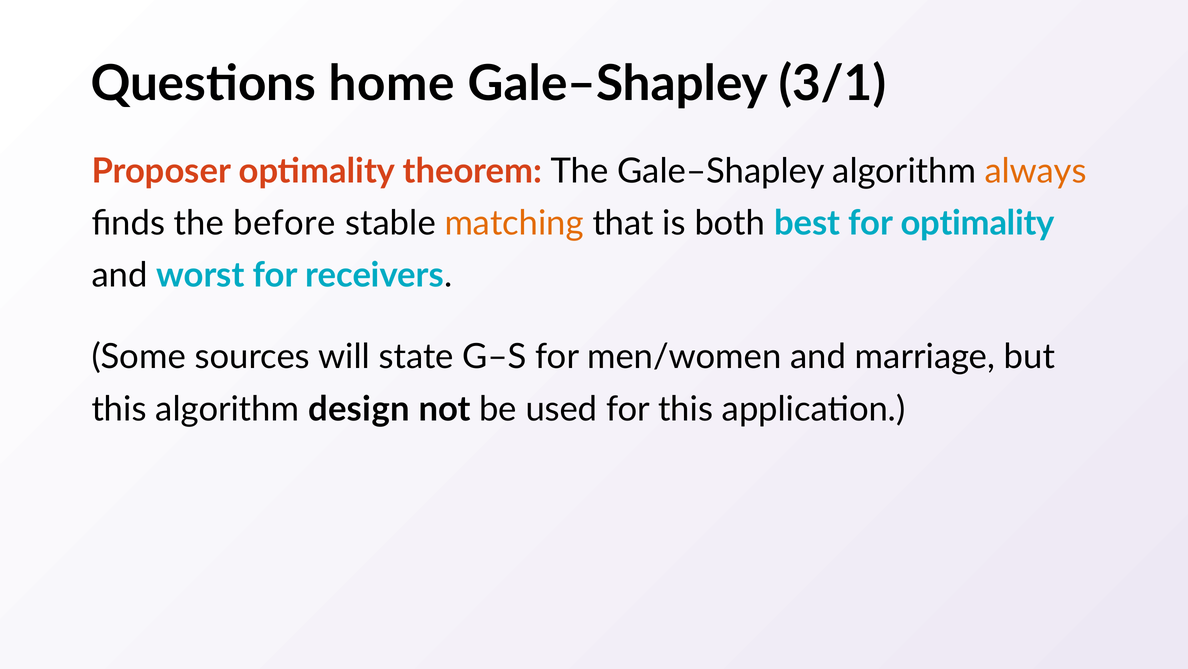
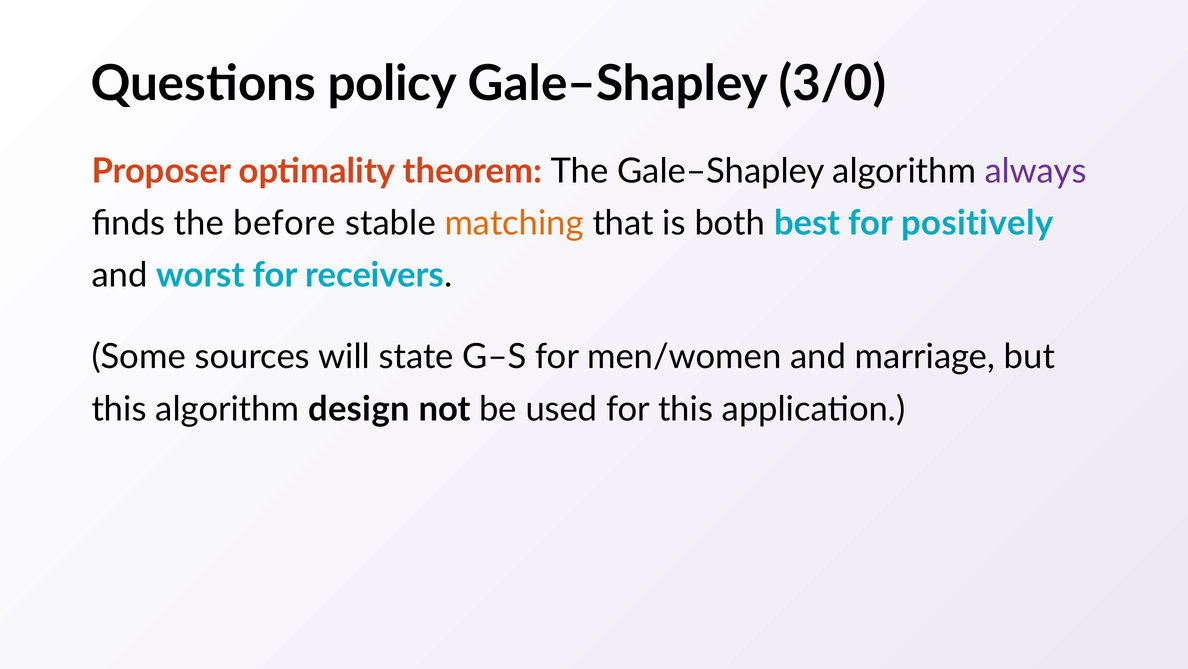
home: home -> policy (392, 84)
3/1: 3/1 -> 3/0 (832, 84)
always colour: orange -> purple (1036, 171)
for optimality: optimality -> positively (977, 223)
